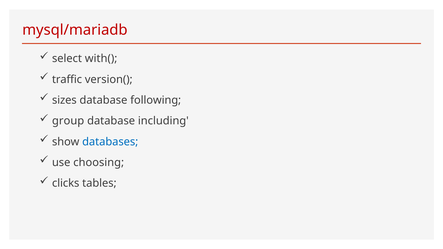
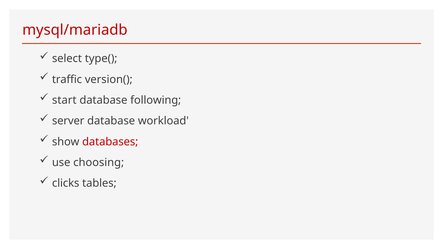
with(: with( -> type( (101, 59)
sizes: sizes -> start (64, 100)
group: group -> server (68, 121)
including: including -> workload (163, 121)
databases colour: blue -> red (110, 142)
